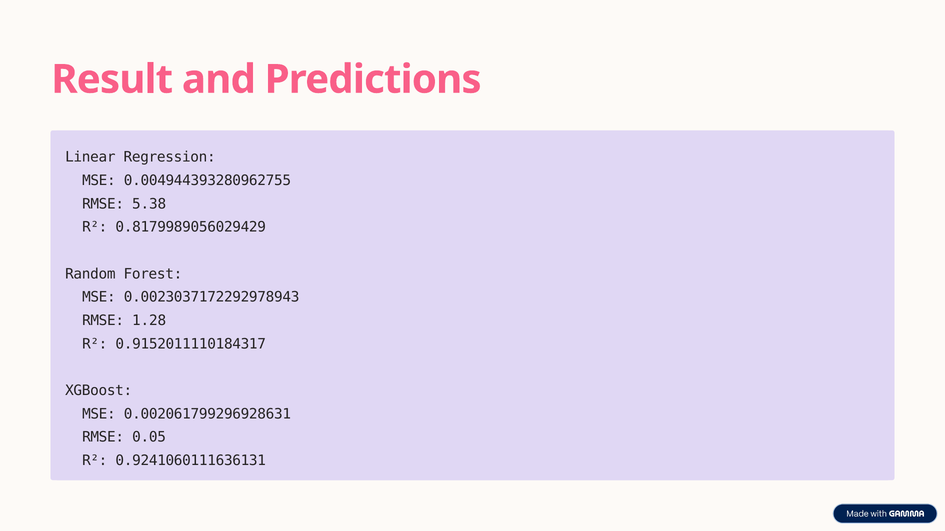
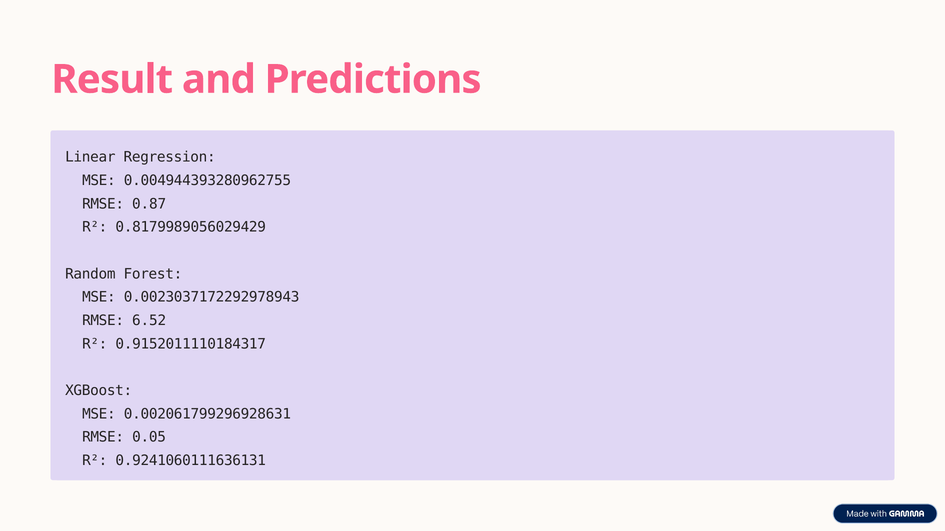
5.38: 5.38 -> 0.87 (149, 204)
1.28: 1.28 -> 6.52 (149, 321)
